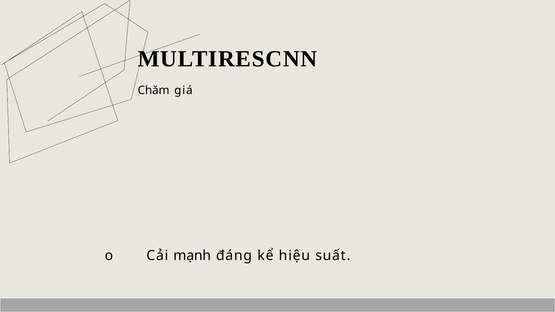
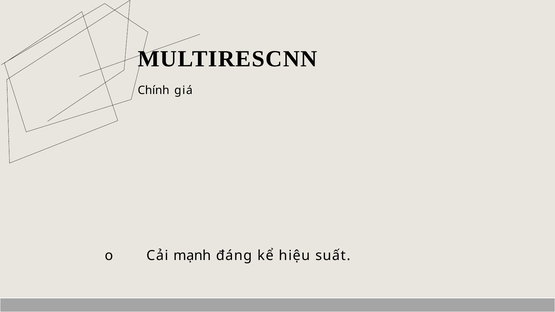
Chăm: Chăm -> Chính (154, 90)
